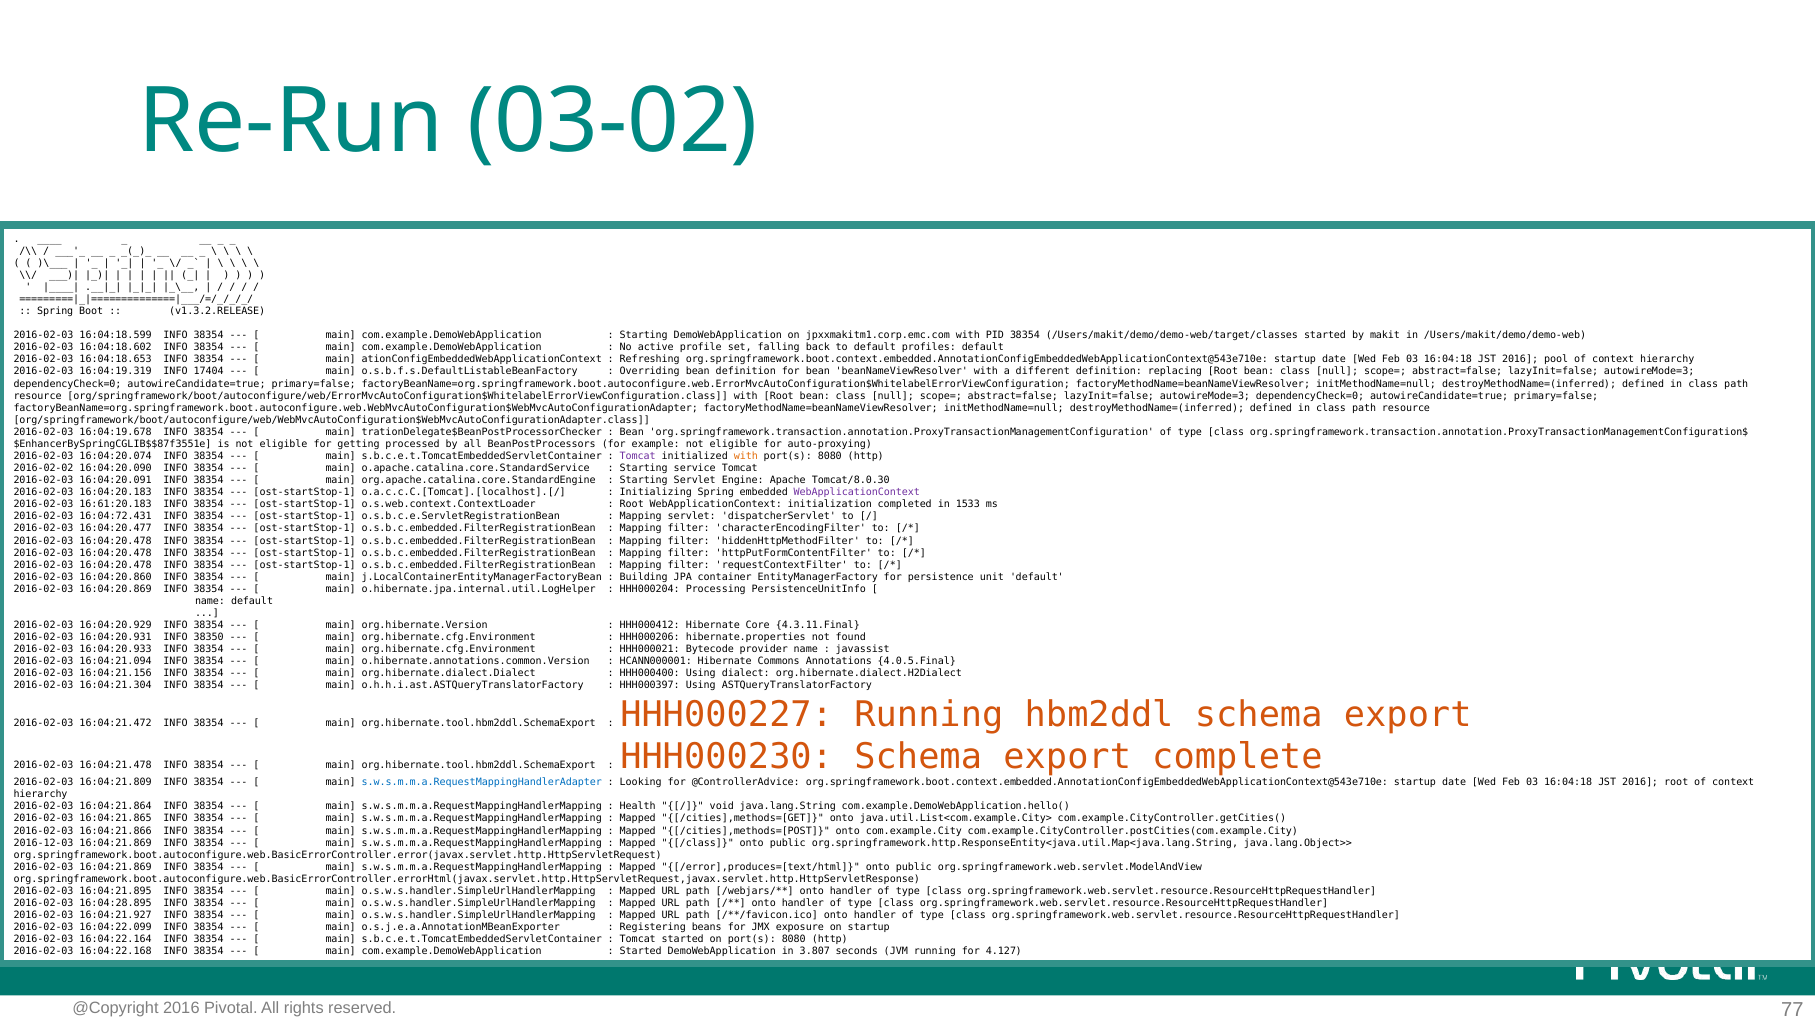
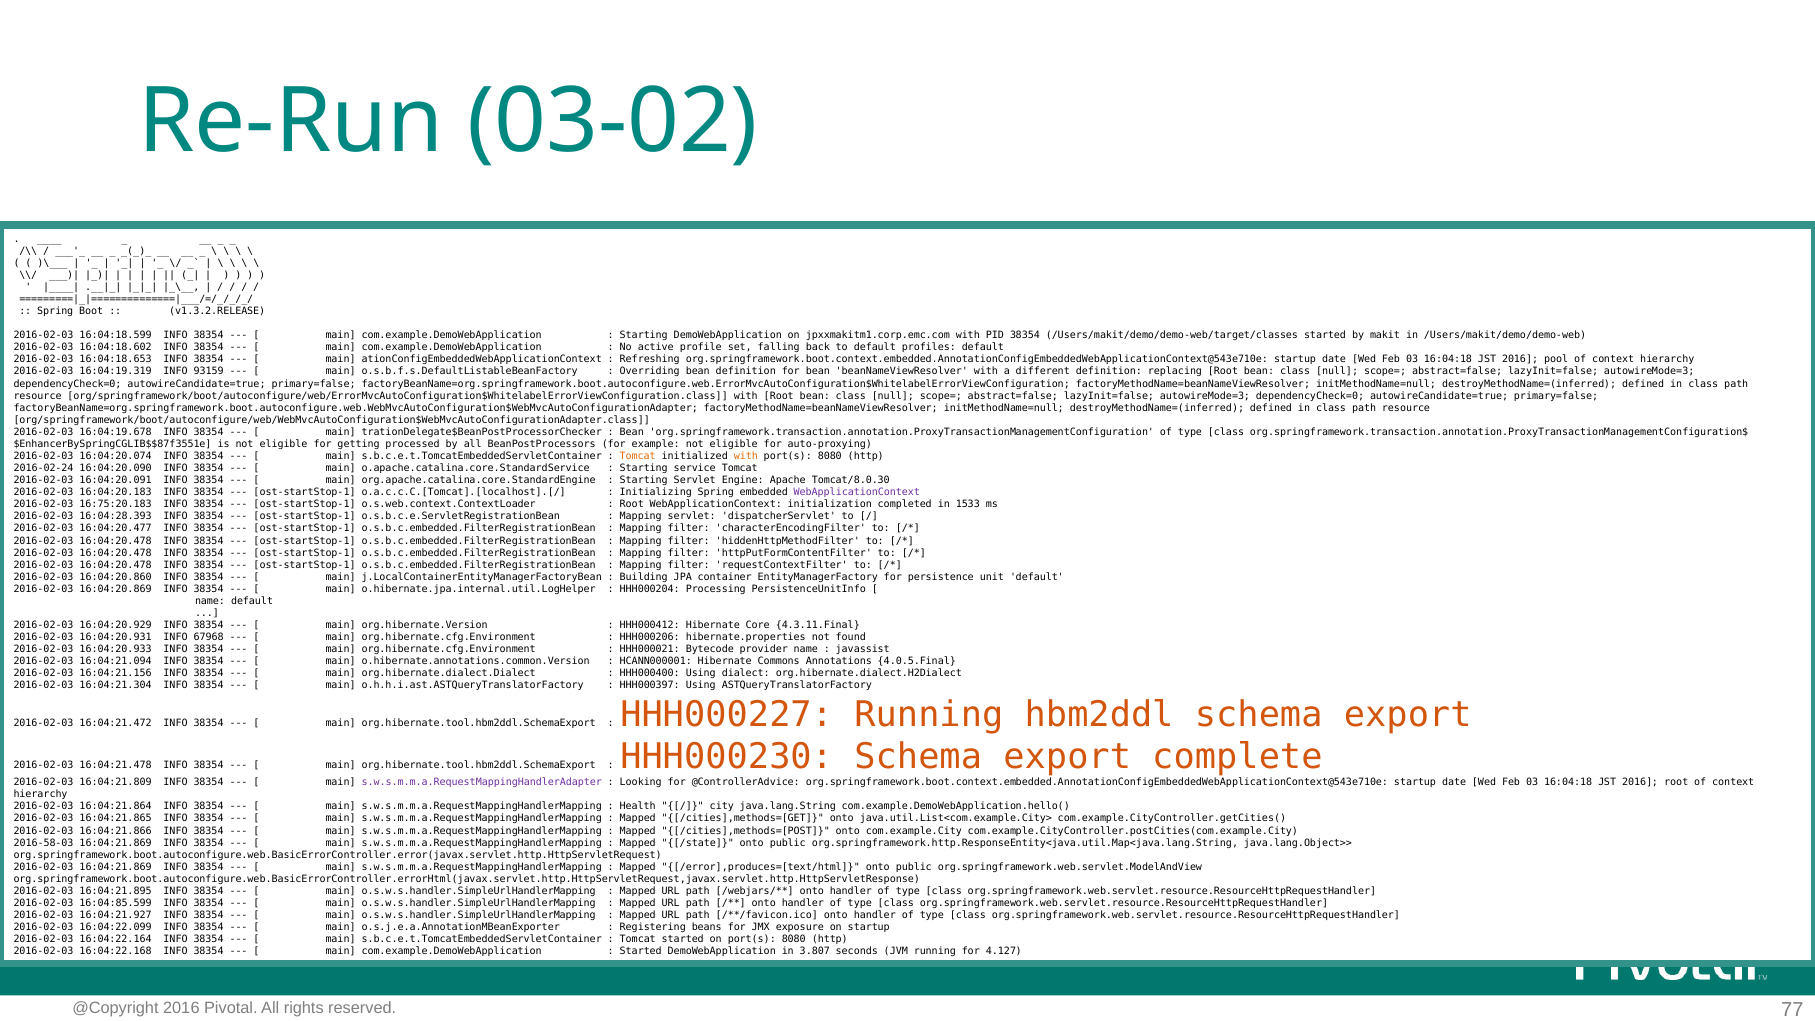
17404: 17404 -> 93159 (209, 372)
Tomcat colour: purple -> orange (638, 456)
2016-02-02: 2016-02-02 -> 2016-02-24 (44, 468)
16:61:20.183: 16:61:20.183 -> 16:75:20.183 (116, 504)
16:04:72.431: 16:04:72.431 -> 16:04:28.393 (116, 517)
38350: 38350 -> 67968 (209, 637)
s.w.s.m.m.a.RequestMappingHandlerAdapter colour: blue -> purple (482, 782)
void: void -> city (722, 807)
2016-12-03: 2016-12-03 -> 2016-58-03 (44, 843)
/class: /class -> /state (698, 843)
16:04:28.895: 16:04:28.895 -> 16:04:85.599 (116, 903)
